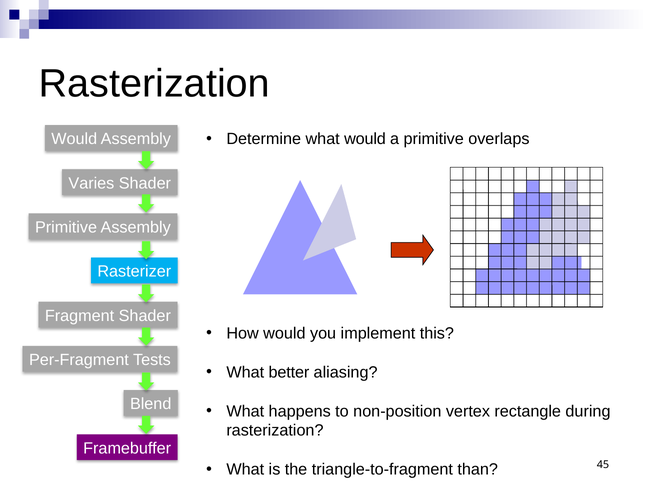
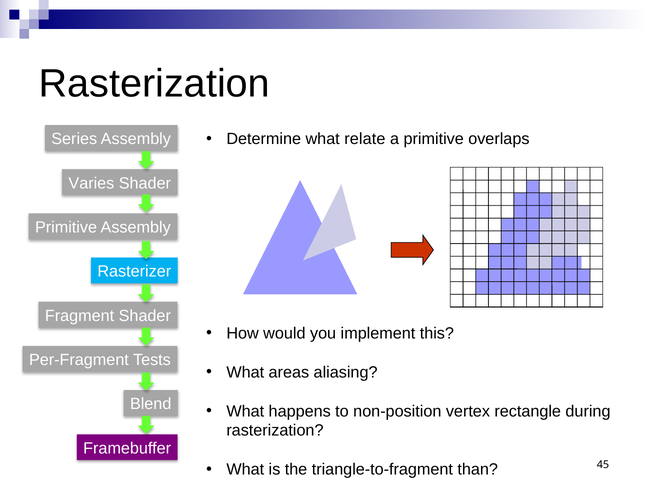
what would: would -> relate (365, 139)
Would: Would -> Series (74, 139)
better: better -> areas (289, 372)
